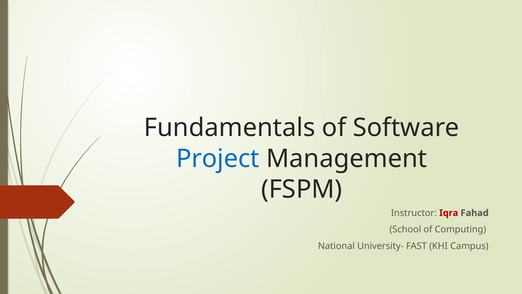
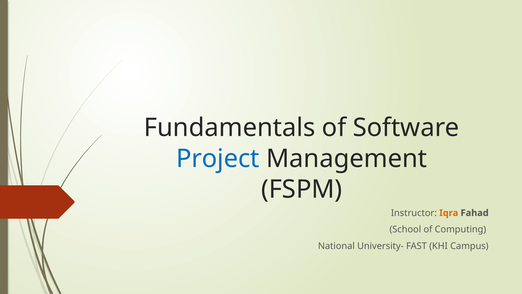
Iqra colour: red -> orange (449, 213)
